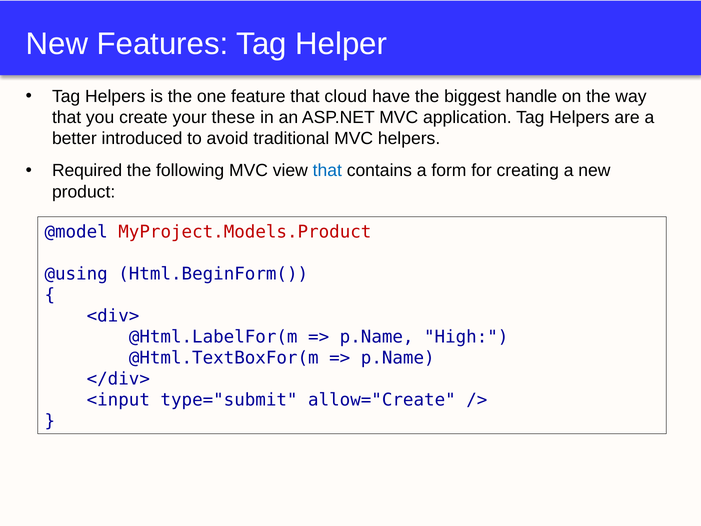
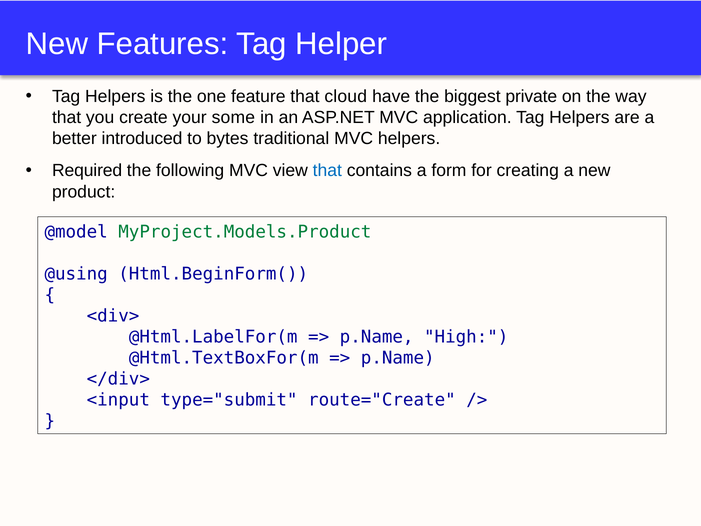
handle: handle -> private (531, 96)
these: these -> some (233, 117)
avoid: avoid -> bytes (228, 138)
MyProject.Models.Product colour: red -> green (245, 232)
allow="Create: allow="Create -> route="Create (382, 400)
